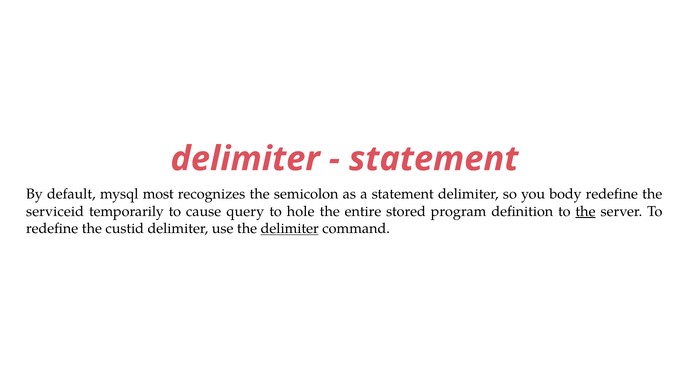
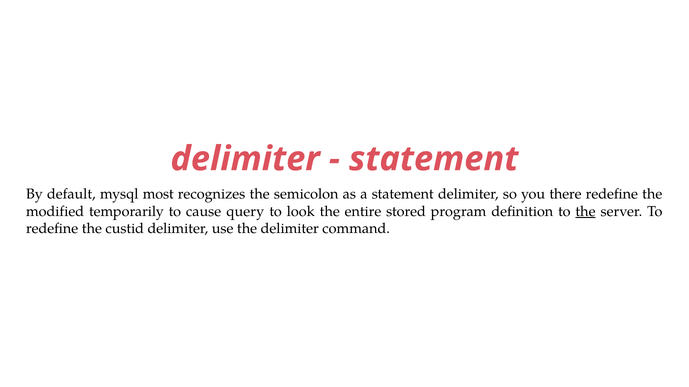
body: body -> there (565, 194)
serviceid: serviceid -> modified (55, 212)
hole: hole -> look (301, 212)
delimiter underline: present -> none (290, 229)
